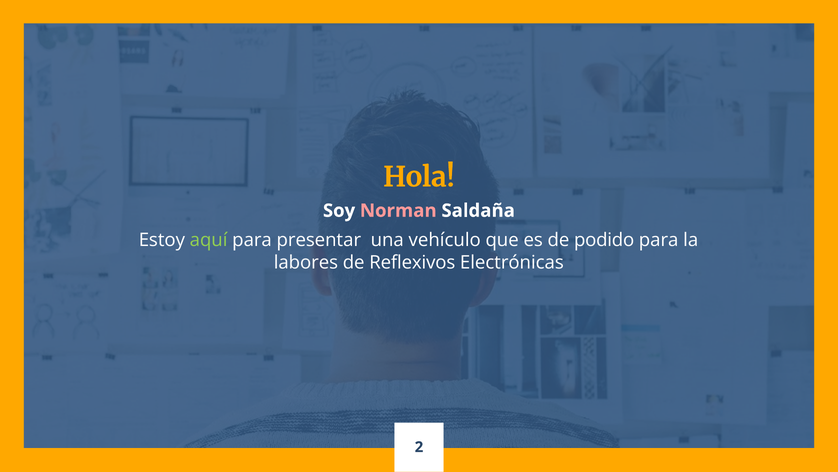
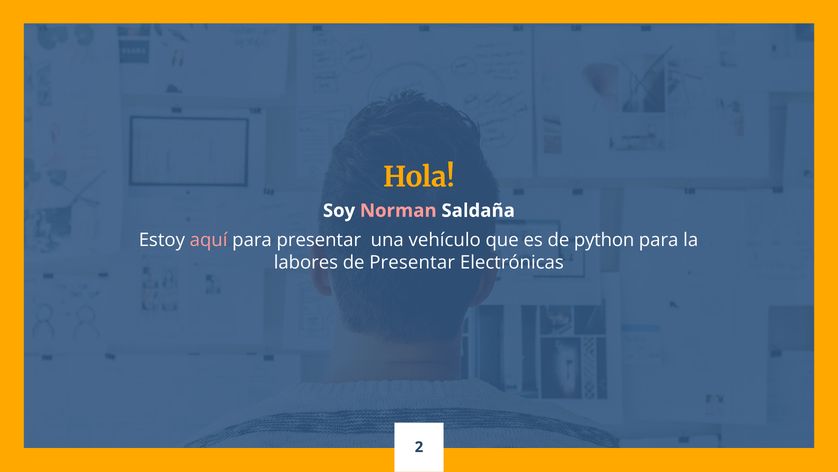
aquí colour: light green -> pink (209, 240)
podido: podido -> python (604, 240)
de Reflexivos: Reflexivos -> Presentar (412, 262)
